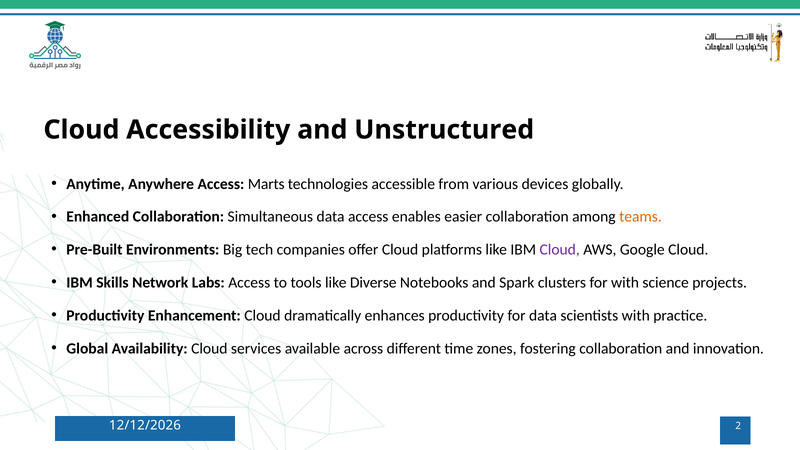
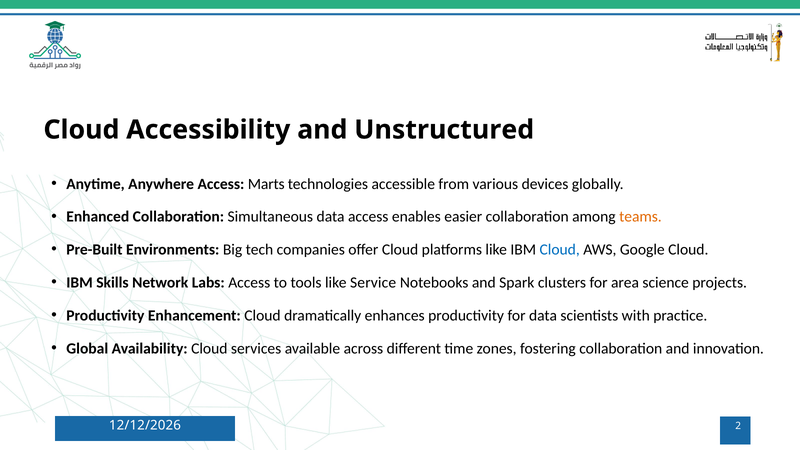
Cloud colour: purple -> blue (560, 250)
Diverse: Diverse -> Service (373, 283)
for with: with -> area (625, 283)
